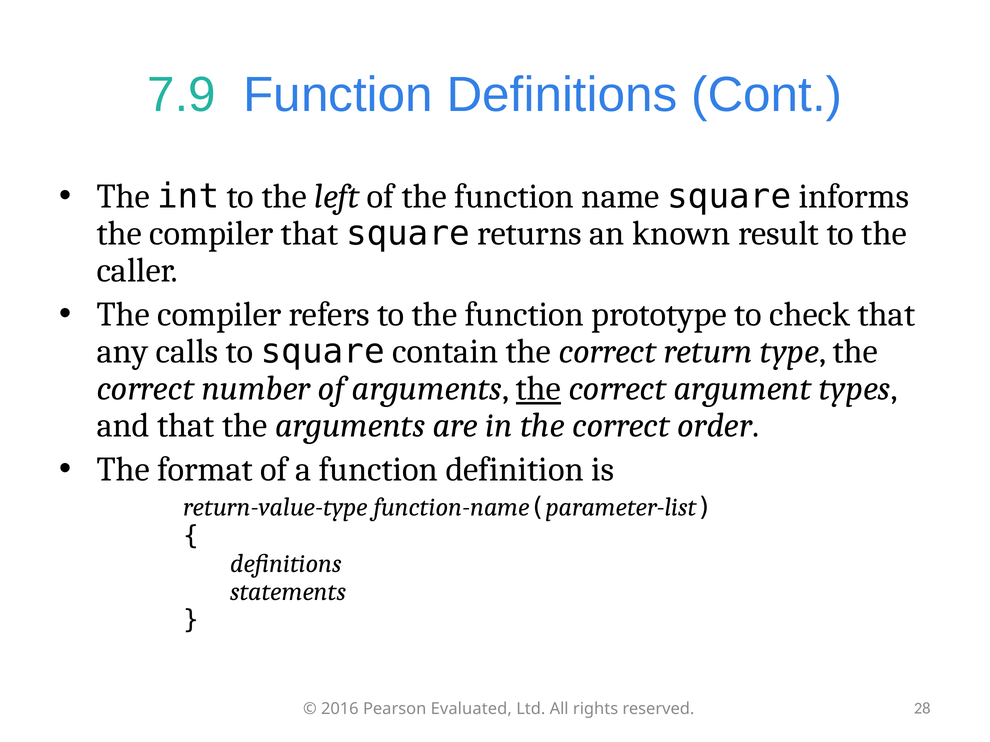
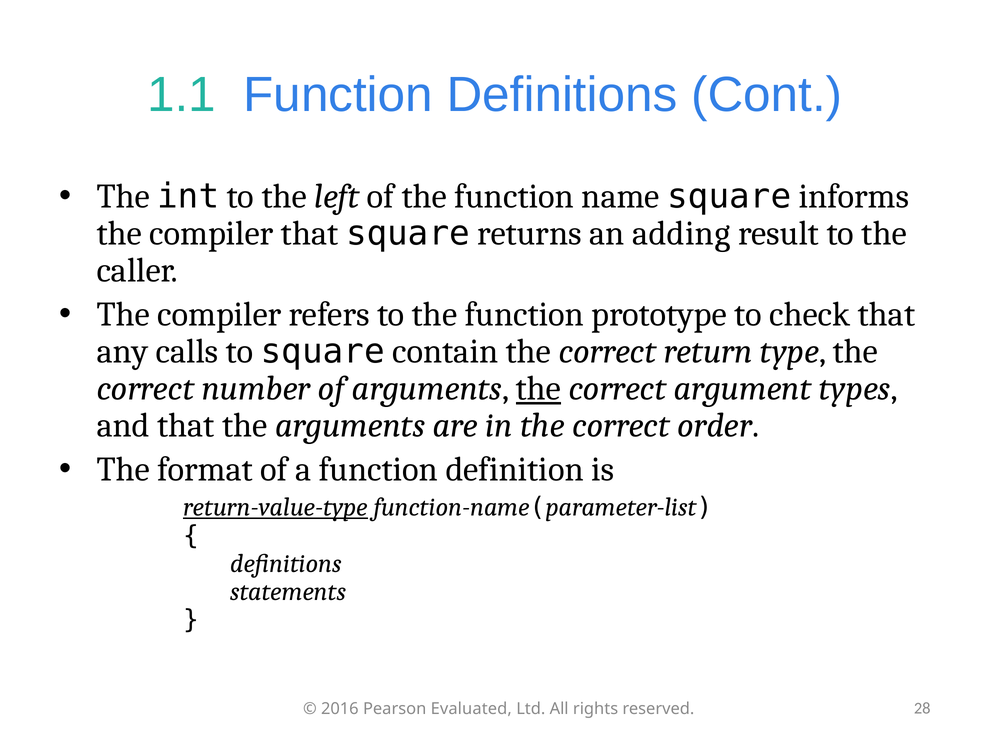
7.9: 7.9 -> 1.1 (181, 95)
known: known -> adding (681, 234)
return-value-type underline: none -> present (276, 508)
